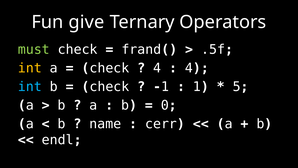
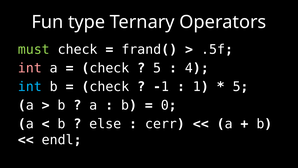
give: give -> type (87, 22)
int colour: yellow -> pink (30, 68)
4: 4 -> 5 (157, 68)
name: name -> else (105, 124)
